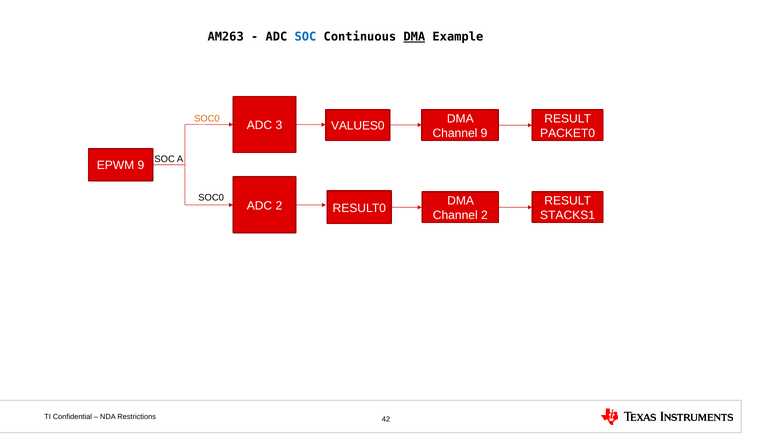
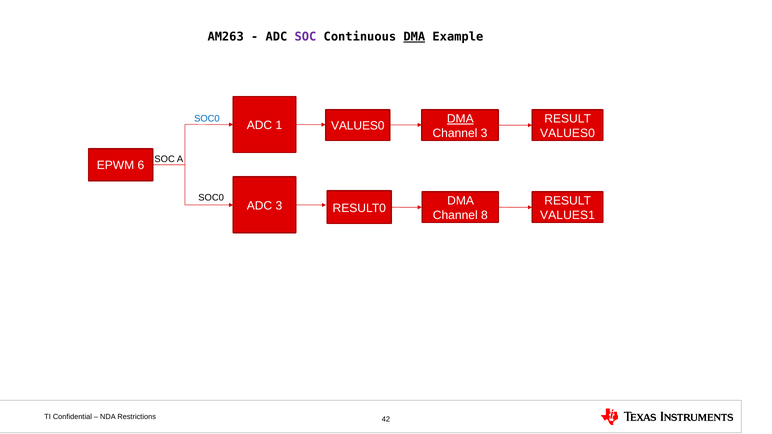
SOC colour: blue -> purple (305, 37)
DMA underline: none -> present (460, 119)
SOC0 colour: orange -> blue (207, 119)
3: 3 -> 1 (279, 125)
Channel 9: 9 -> 3 (484, 133)
PACKET0: PACKET0 -> VALUES0 (568, 133)
EPWM 9: 9 -> 6 (141, 166)
ADC 2: 2 -> 3 (279, 206)
Channel 2: 2 -> 8 (484, 215)
STACKS1: STACKS1 -> VALUES1 (568, 215)
